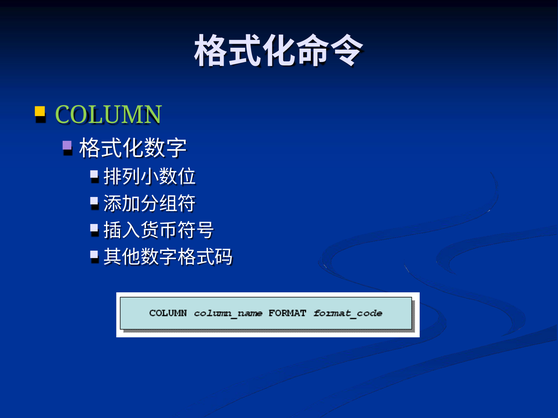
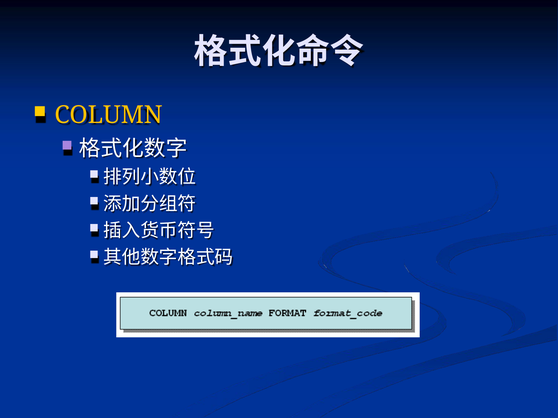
COLUMN colour: light green -> yellow (109, 115)
